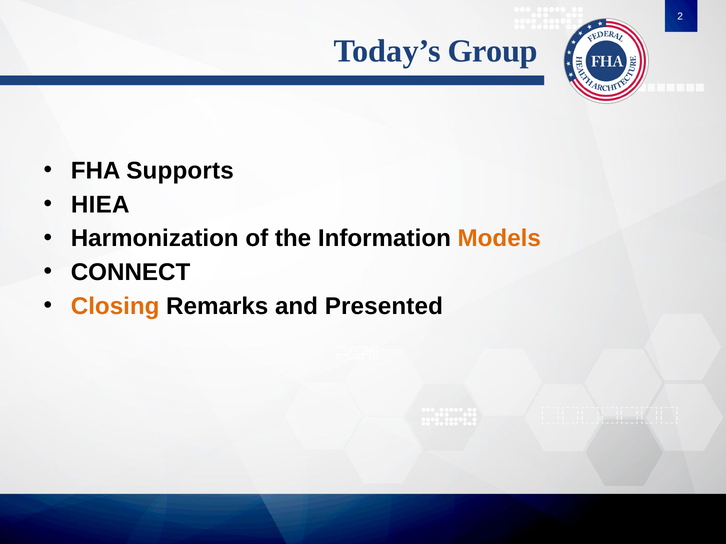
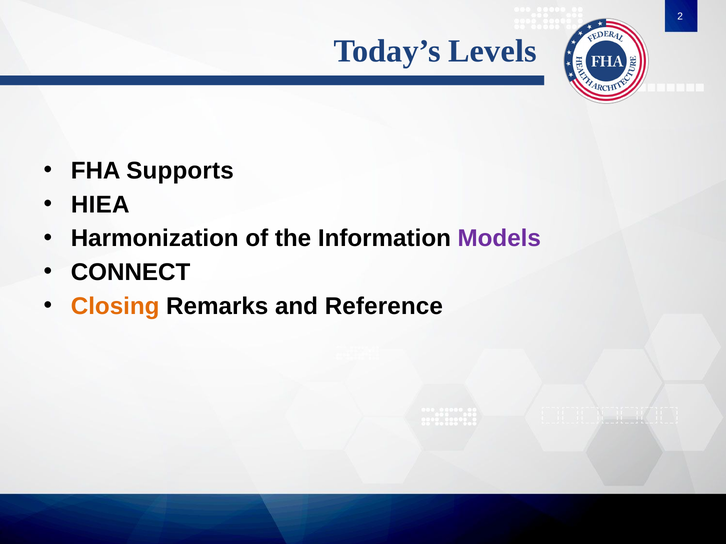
Group: Group -> Levels (492, 51)
Models colour: orange -> purple (499, 239)
Presented: Presented -> Reference (384, 306)
